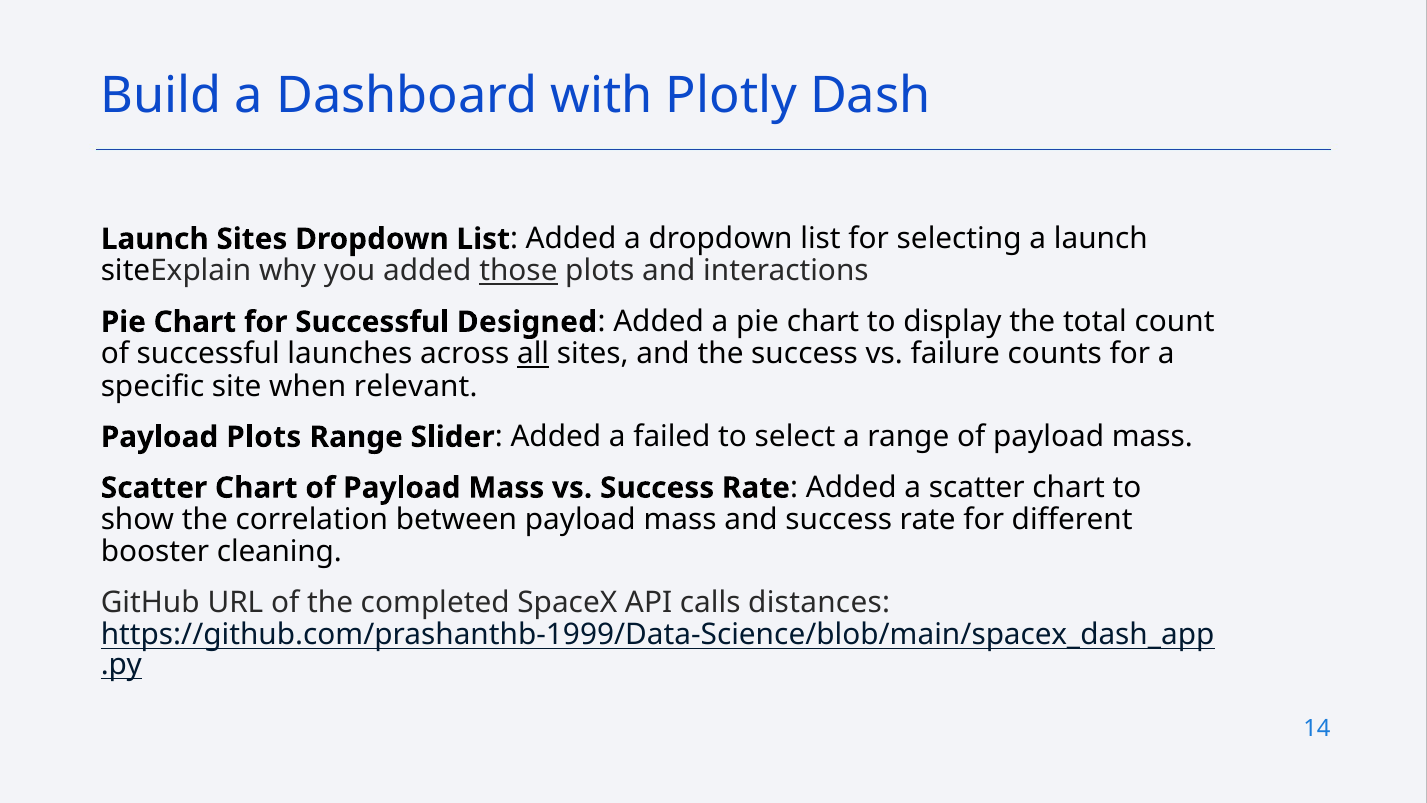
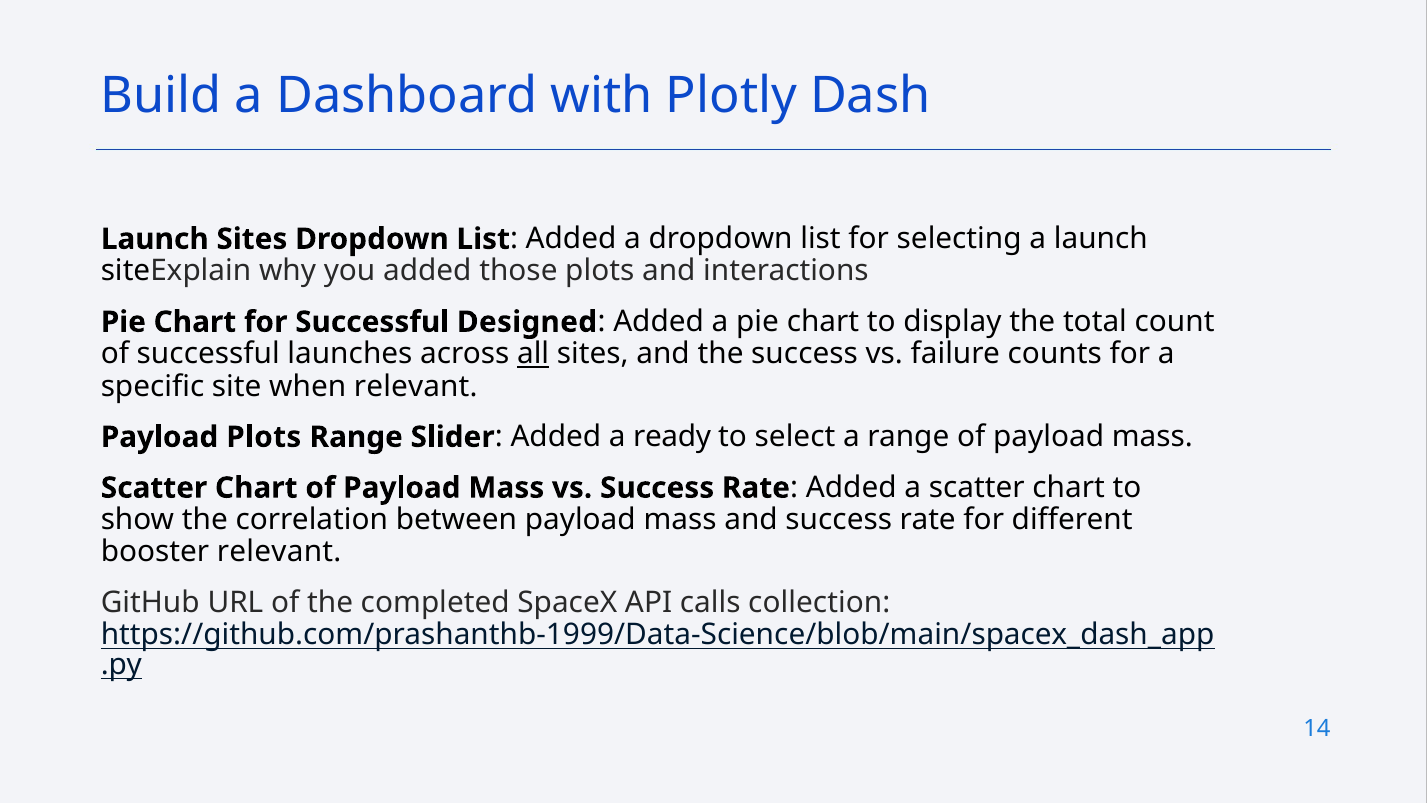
those underline: present -> none (518, 271)
failed: failed -> ready (672, 437)
booster cleaning: cleaning -> relevant (279, 552)
distances: distances -> collection (819, 603)
